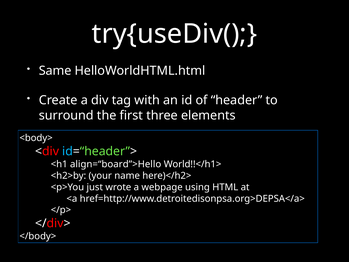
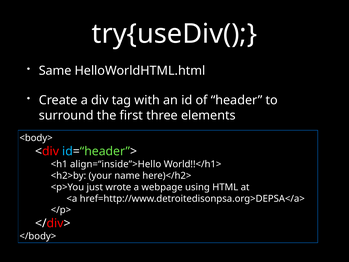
align=“board”>Hello: align=“board”>Hello -> align=“inside”>Hello (116, 164)
